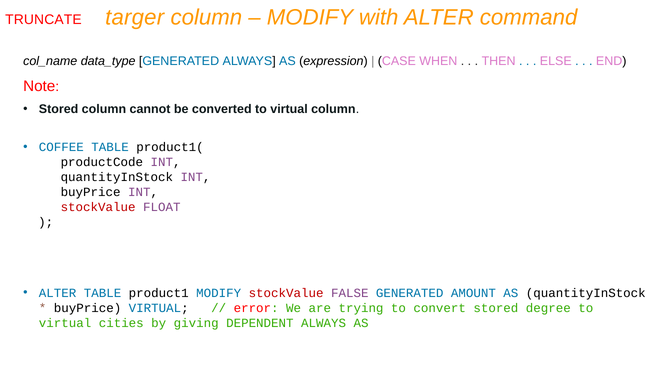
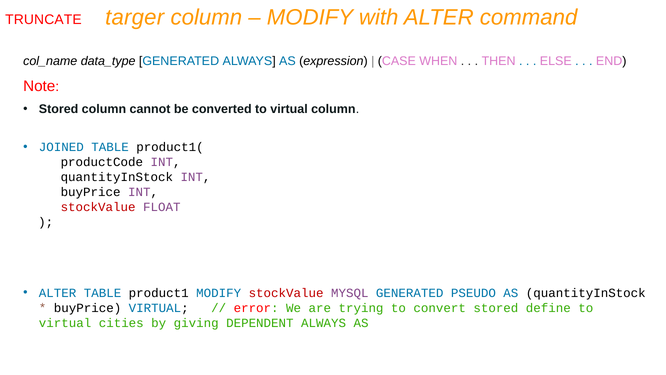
COFFEE: COFFEE -> JOINED (61, 147)
FALSE: FALSE -> MYSQL (350, 293)
AMOUNT: AMOUNT -> PSEUDO (473, 293)
degree: degree -> define (548, 308)
